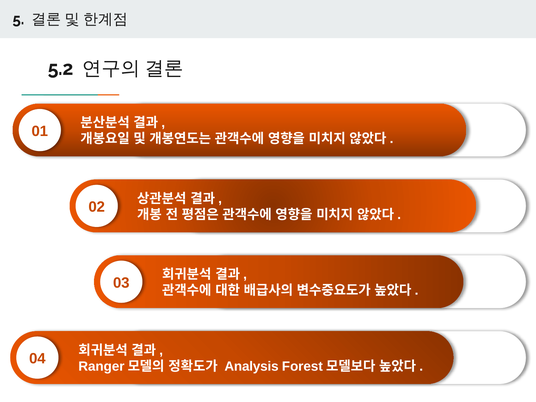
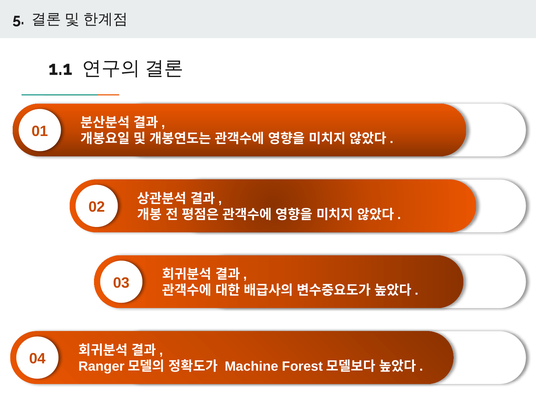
5.2: 5.2 -> 1.1 (60, 68)
Analysis: Analysis -> Machine (251, 366)
